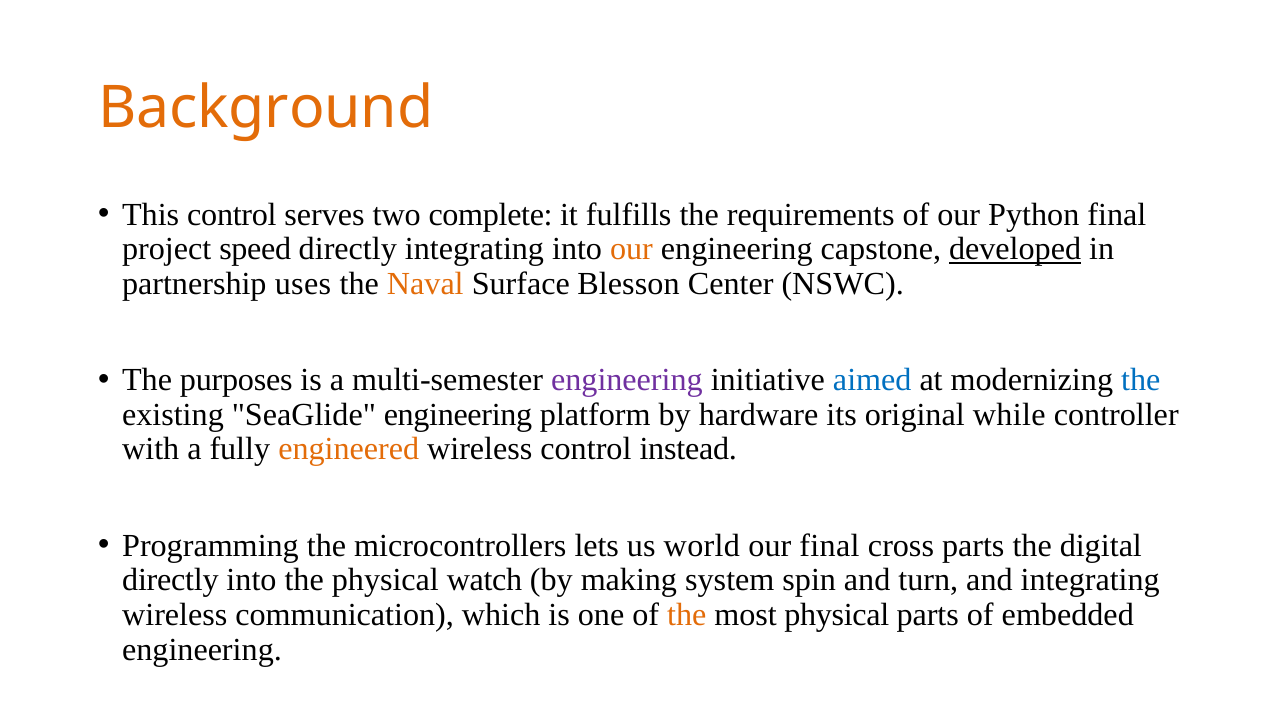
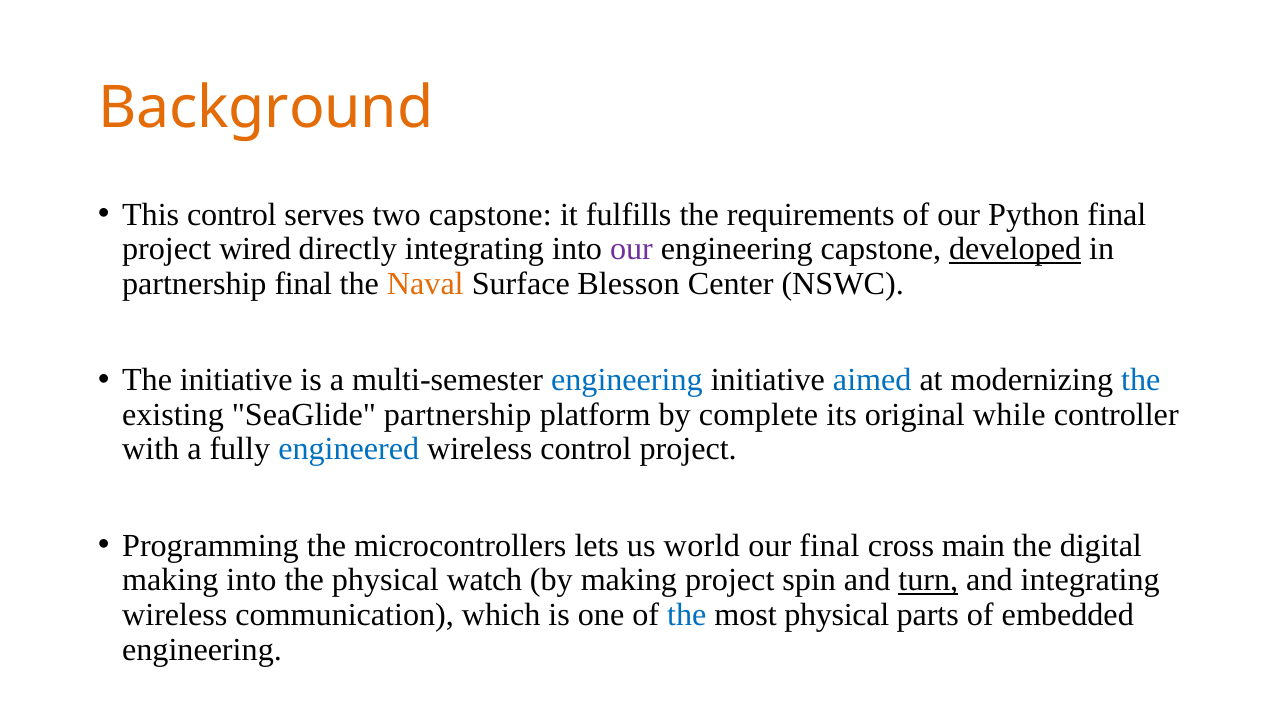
two complete: complete -> capstone (490, 215)
speed: speed -> wired (255, 249)
our colour: orange -> purple (631, 249)
partnership uses: uses -> final (303, 284)
The purposes: purposes -> initiative (236, 380)
engineering colour: purple -> blue (627, 380)
SeaGlide engineering: engineering -> partnership (458, 415)
hardware: hardware -> complete (759, 415)
engineered colour: orange -> blue (349, 450)
control instead: instead -> project (688, 450)
cross parts: parts -> main (973, 546)
directly: directly -> making (170, 581)
making system: system -> project (730, 581)
turn underline: none -> present (928, 581)
the colour: orange -> blue (687, 615)
